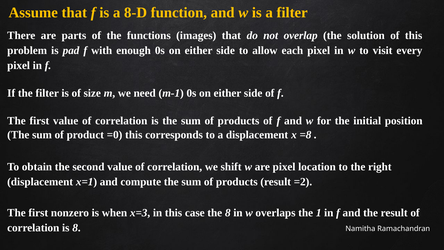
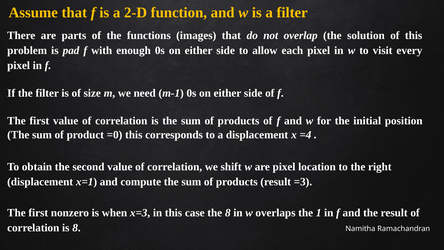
8-D: 8-D -> 2-D (136, 13)
=8: =8 -> =4 (305, 135)
=2: =2 -> =3 (303, 182)
